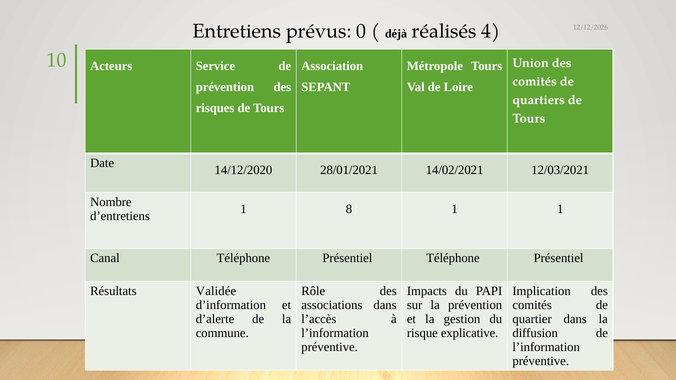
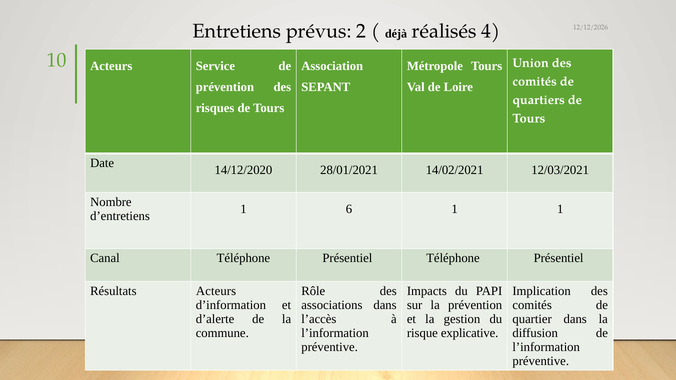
0: 0 -> 2 (361, 31)
8: 8 -> 6 (349, 209)
Résultats Validée: Validée -> Acteurs (216, 291)
